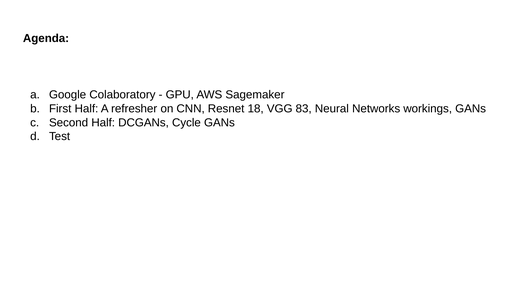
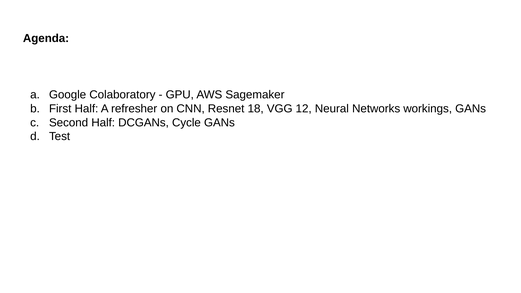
83: 83 -> 12 (304, 109)
